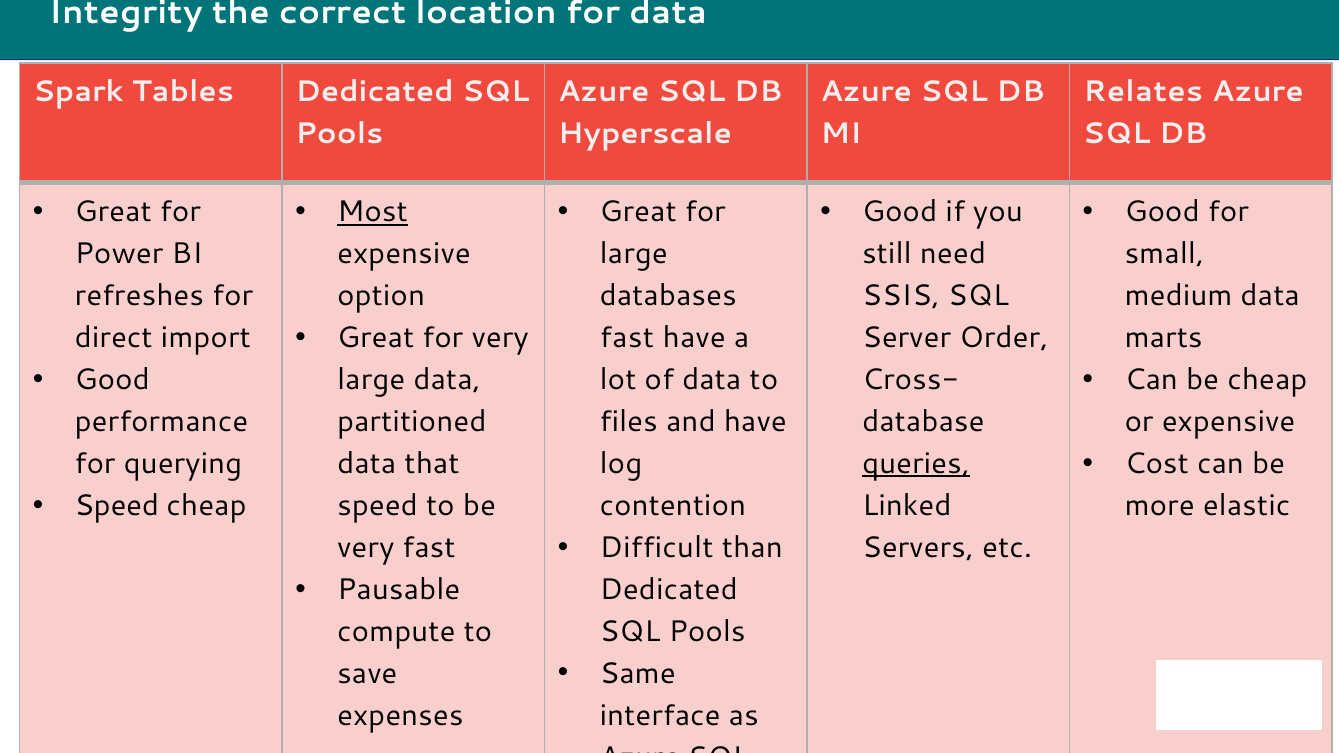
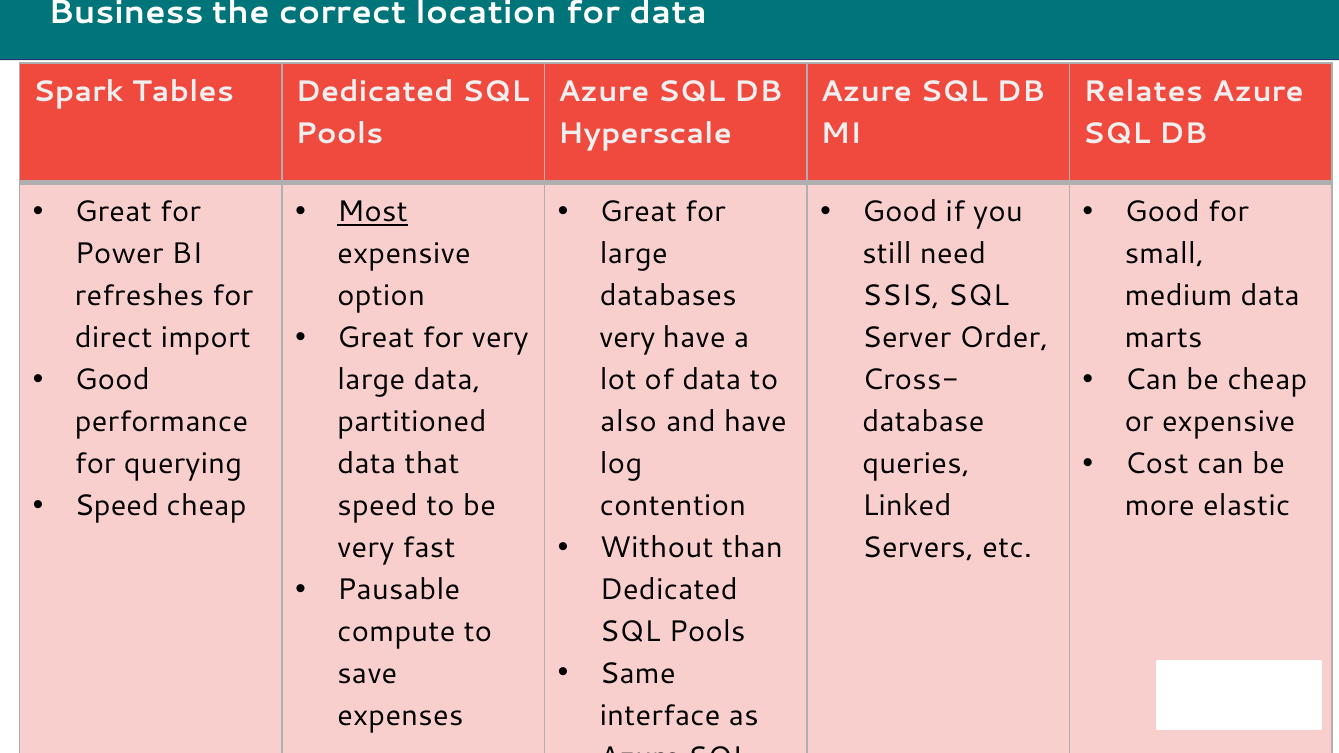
Integrity: Integrity -> Business (126, 12)
fast: fast -> very (627, 338)
files: files -> also (629, 422)
queries underline: present -> none (916, 464)
Difficult: Difficult -> Without (657, 548)
